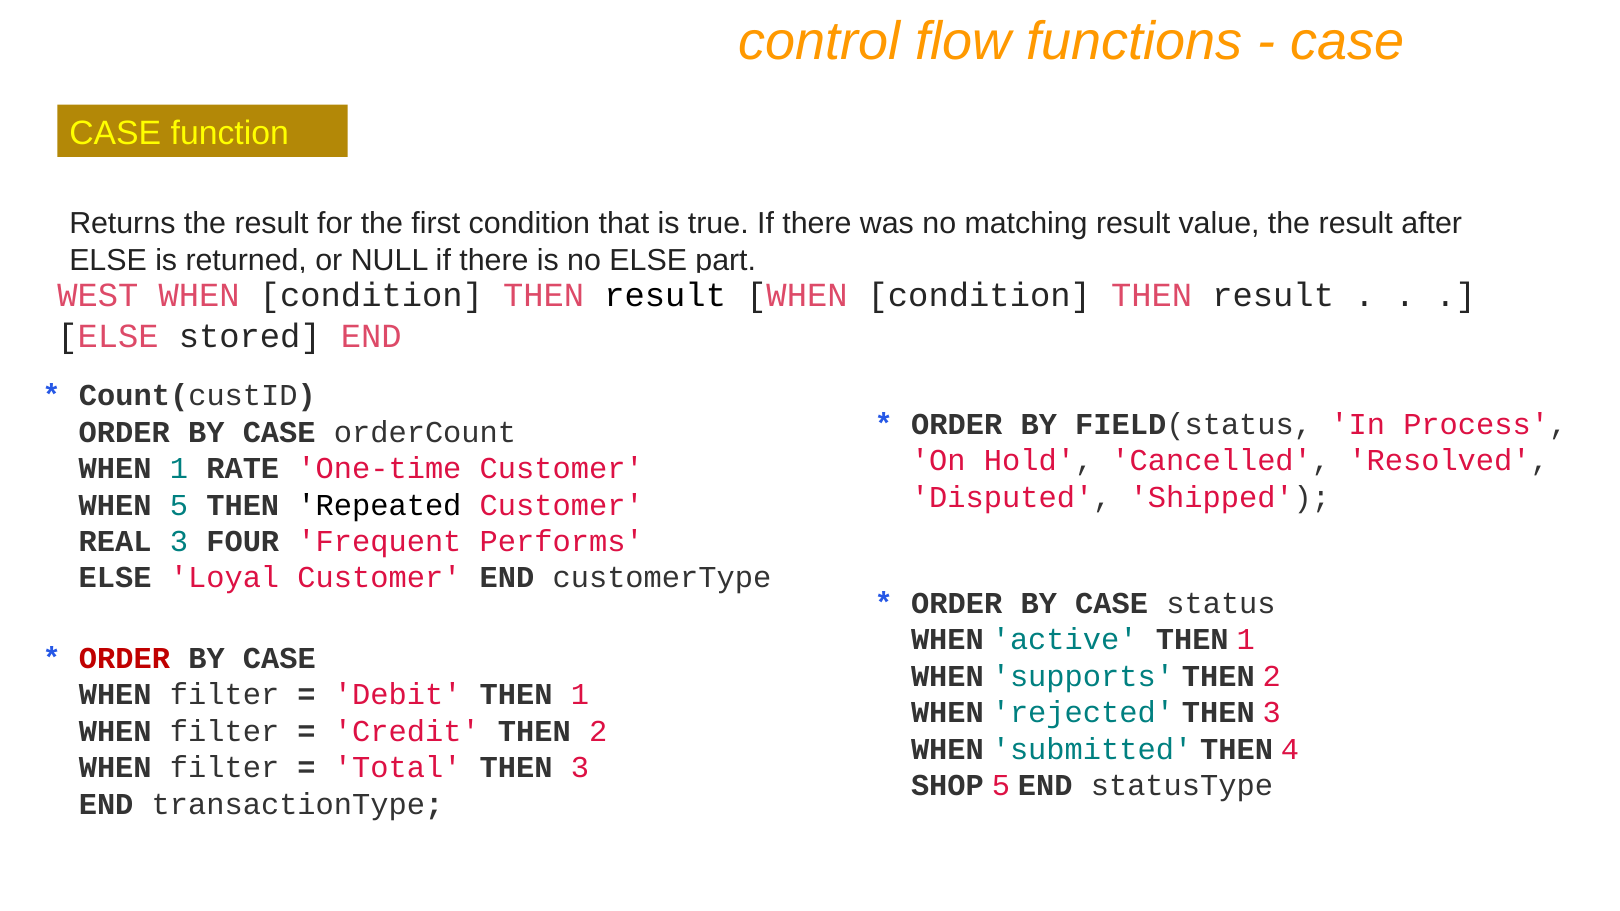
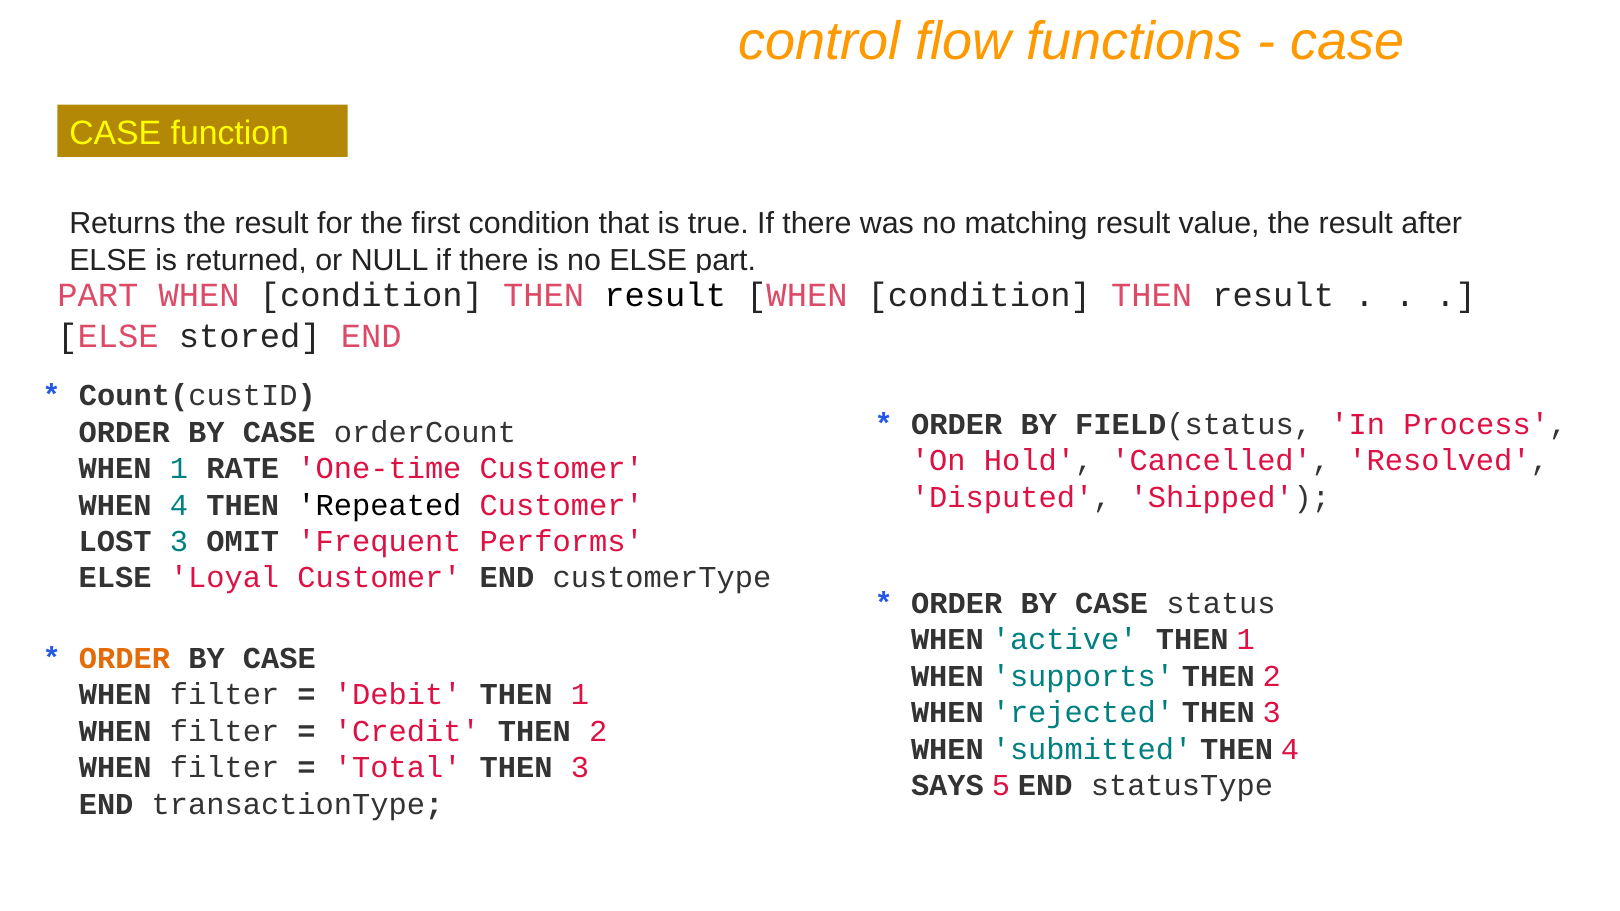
WEST: WEST -> PART (98, 296)
WHEN 5: 5 -> 4 (179, 505)
REAL: REAL -> LOST (115, 542)
FOUR: FOUR -> OMIT (243, 542)
ORDER colour: red -> orange (125, 659)
SHOP: SHOP -> SAYS (947, 786)
